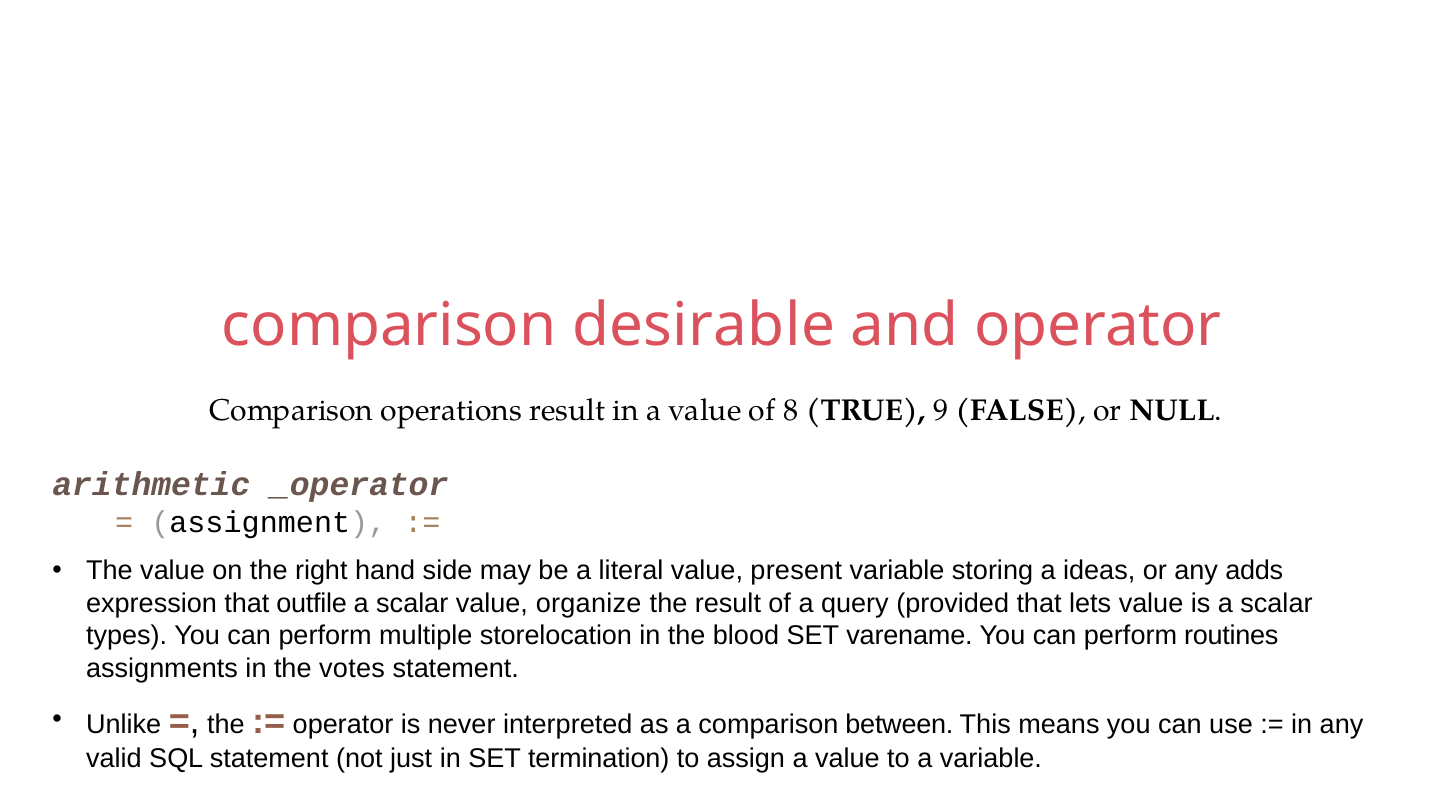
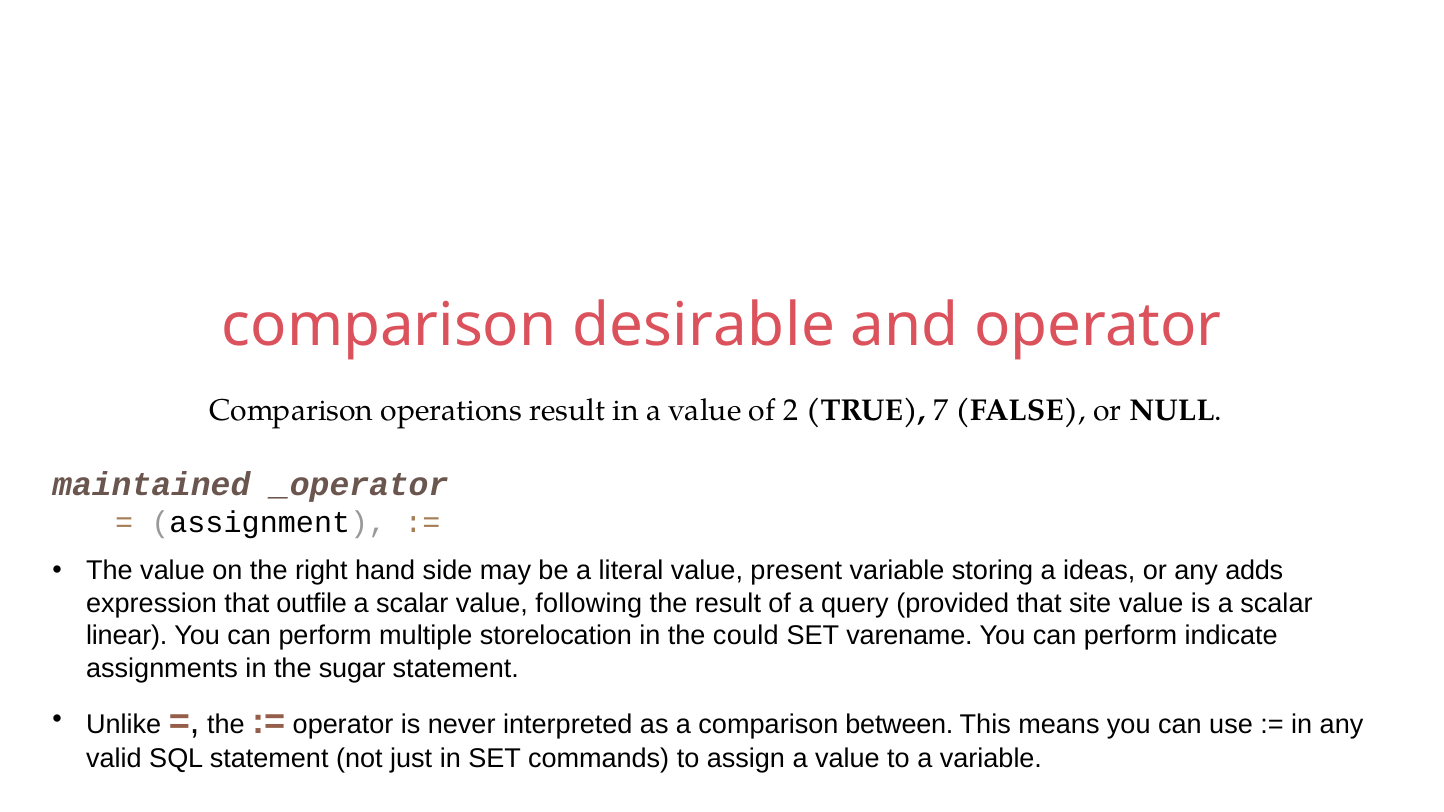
8: 8 -> 2 (791, 411)
9: 9 -> 7 (941, 411)
arithmetic: arithmetic -> maintained (151, 485)
organize: organize -> following (589, 603)
lets: lets -> site (1090, 603)
types: types -> linear (127, 636)
blood: blood -> could (746, 636)
routines: routines -> indicate (1231, 636)
votes: votes -> sugar (352, 668)
termination: termination -> commands (599, 759)
